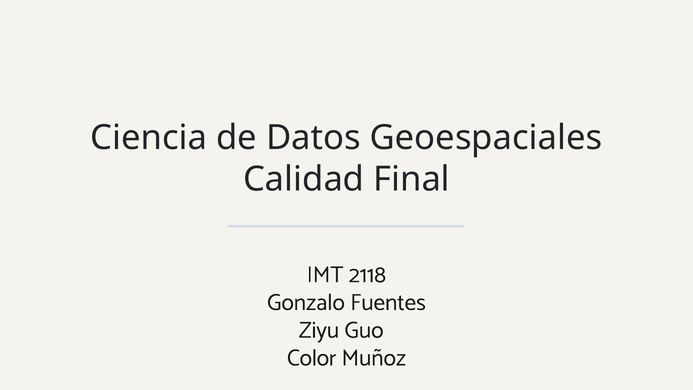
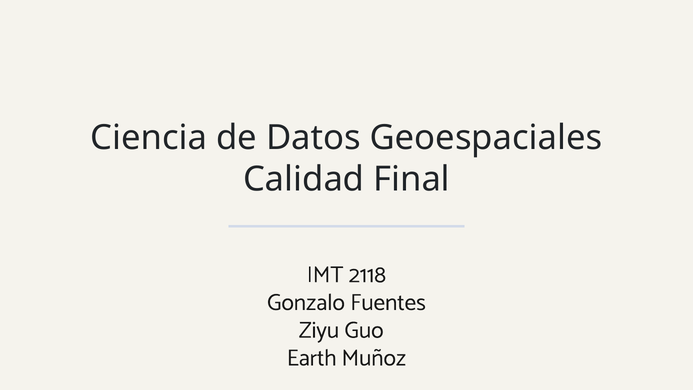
Color: Color -> Earth (312, 358)
